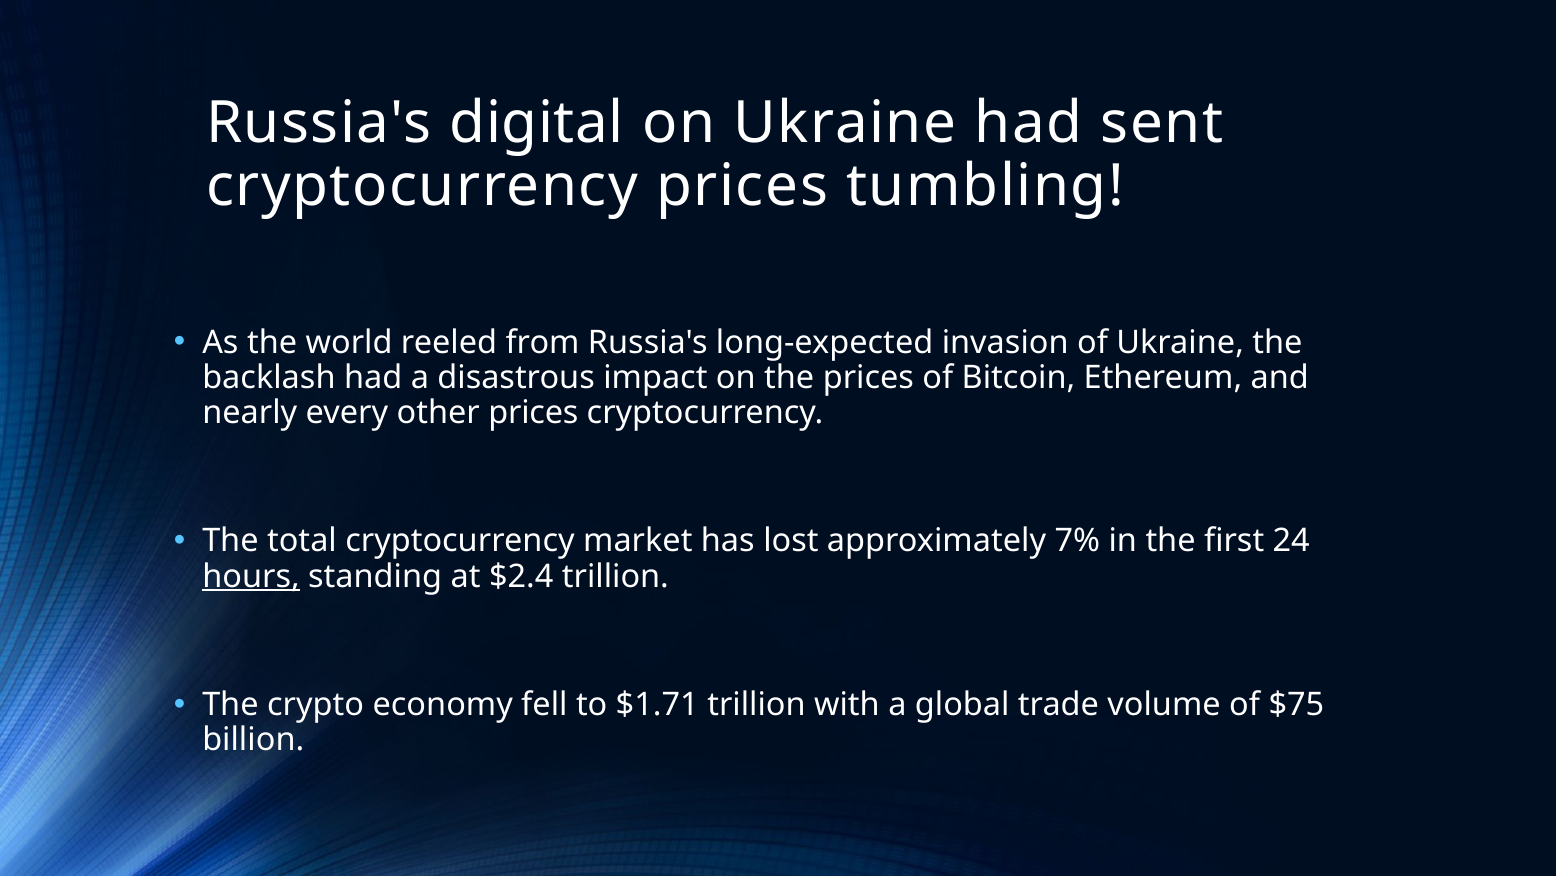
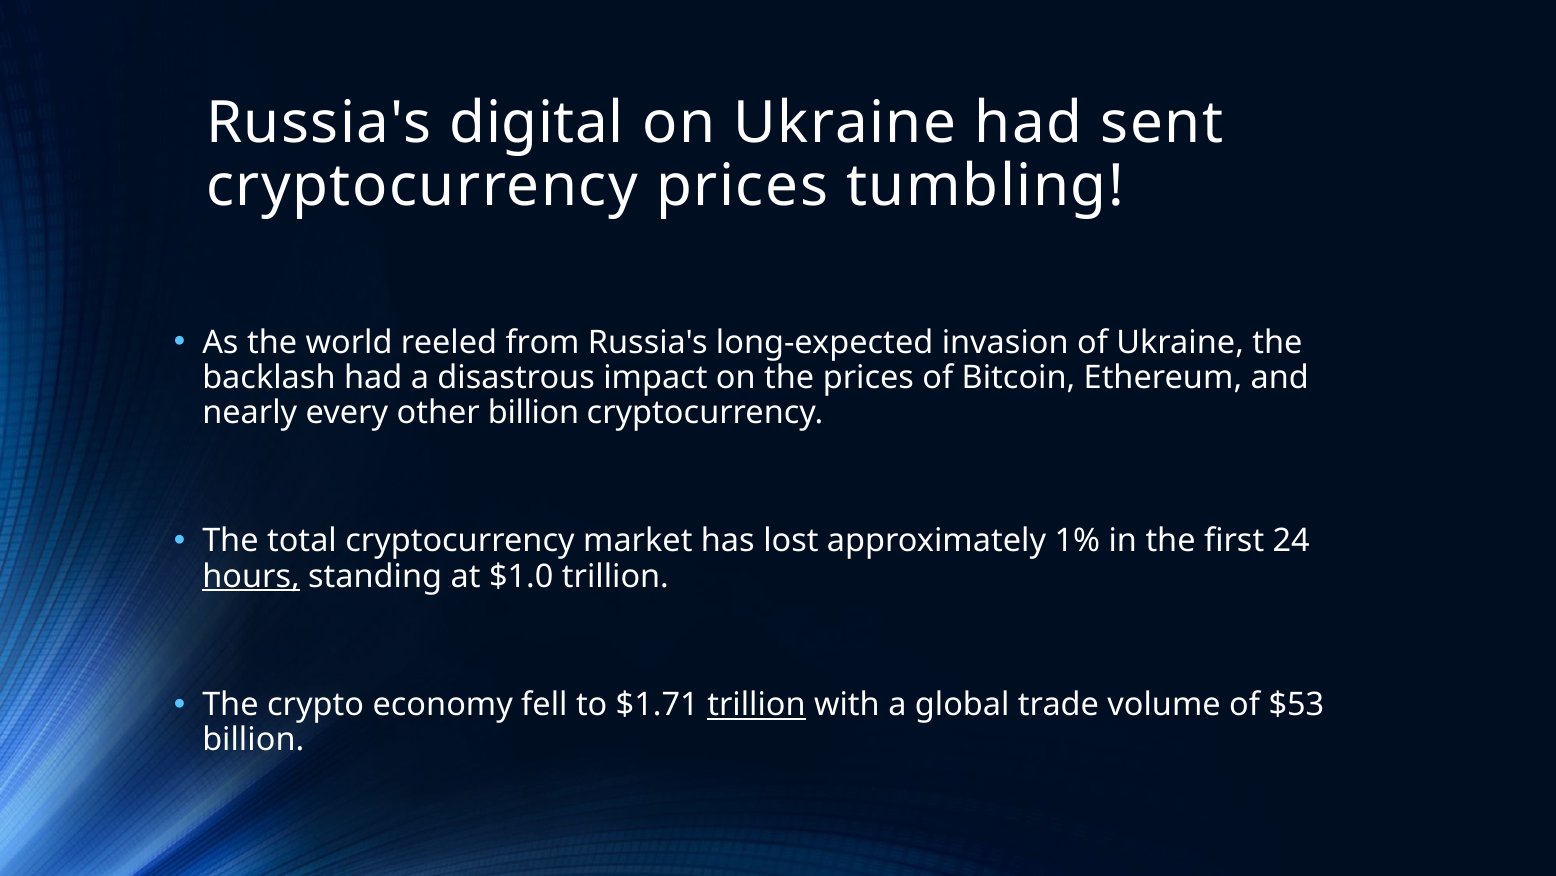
other prices: prices -> billion (533, 412)
7%: 7% -> 1% (1077, 541)
$2.4: $2.4 -> $1.0 (521, 576)
trillion underline: none -> present (756, 704)
$75: $75 -> $53 (1296, 704)
